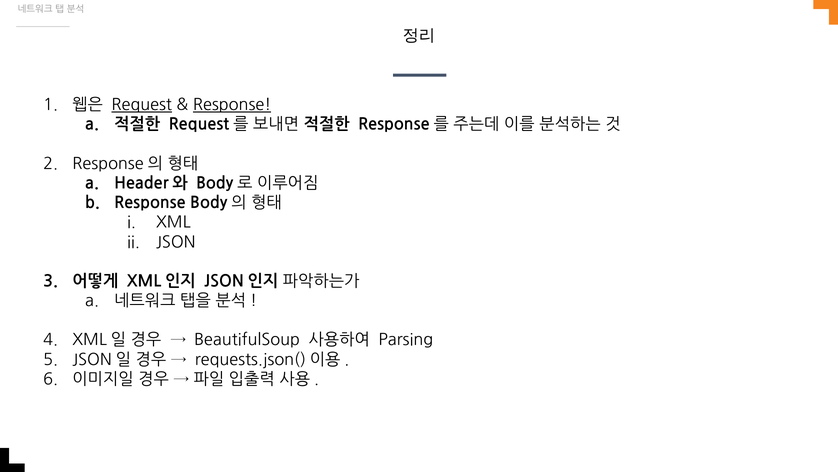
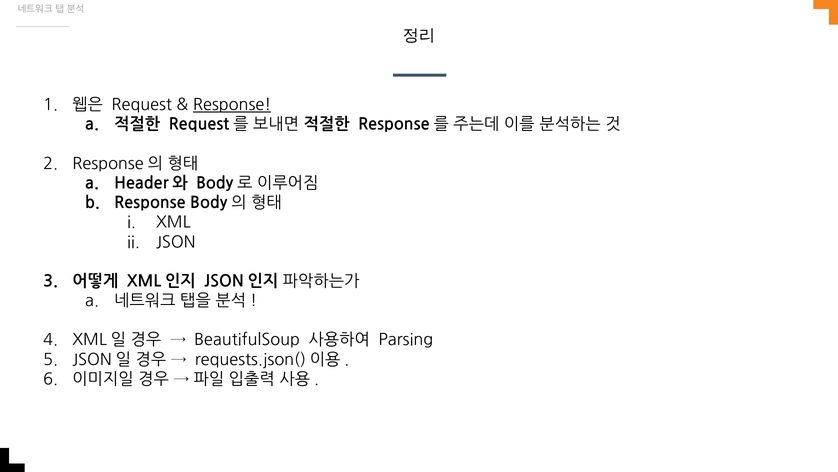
Request underline: present -> none (142, 105)
